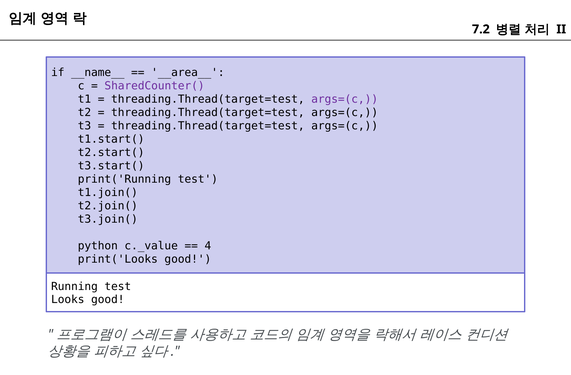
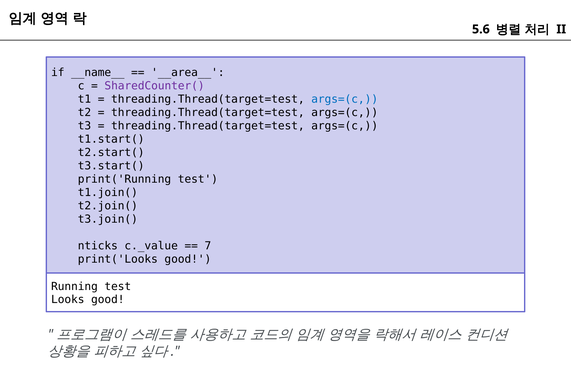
7.2: 7.2 -> 5.6 (481, 29)
args=(c colour: purple -> blue (345, 99)
python: python -> nticks (98, 246)
4: 4 -> 7 (208, 246)
